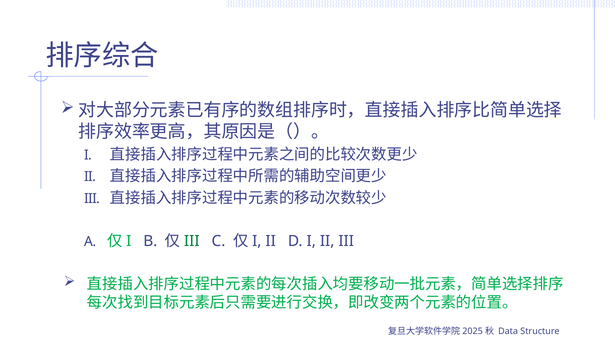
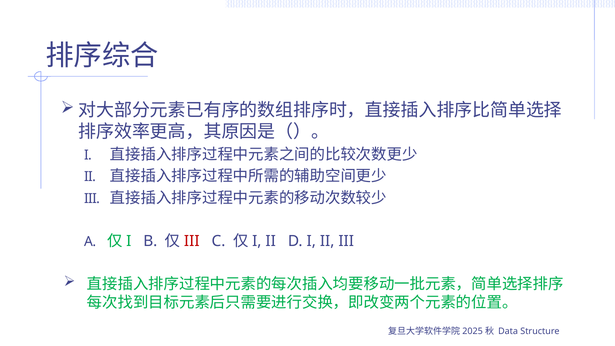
III colour: green -> red (192, 241)
